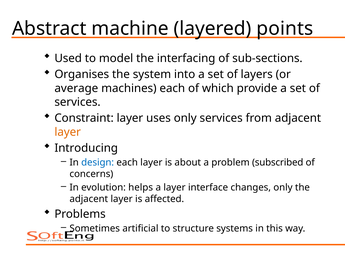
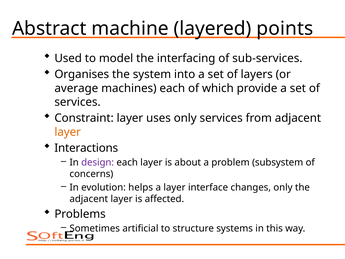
sub-sections: sub-sections -> sub-services (267, 58)
Introducing: Introducing -> Interactions (86, 148)
design colour: blue -> purple (98, 162)
subscribed: subscribed -> subsystem (278, 162)
